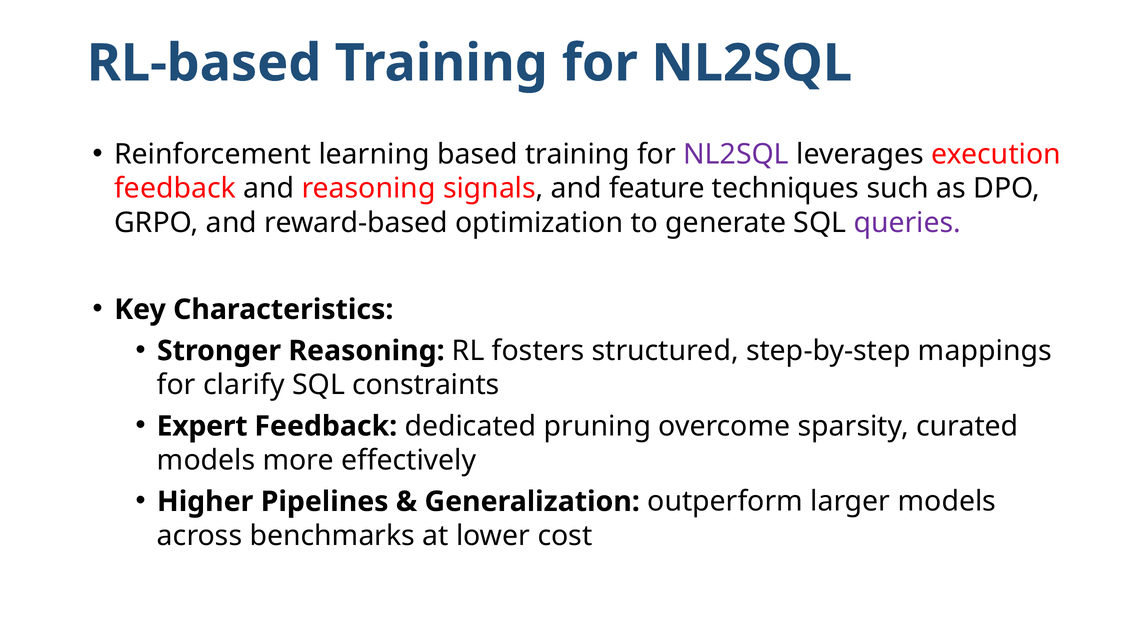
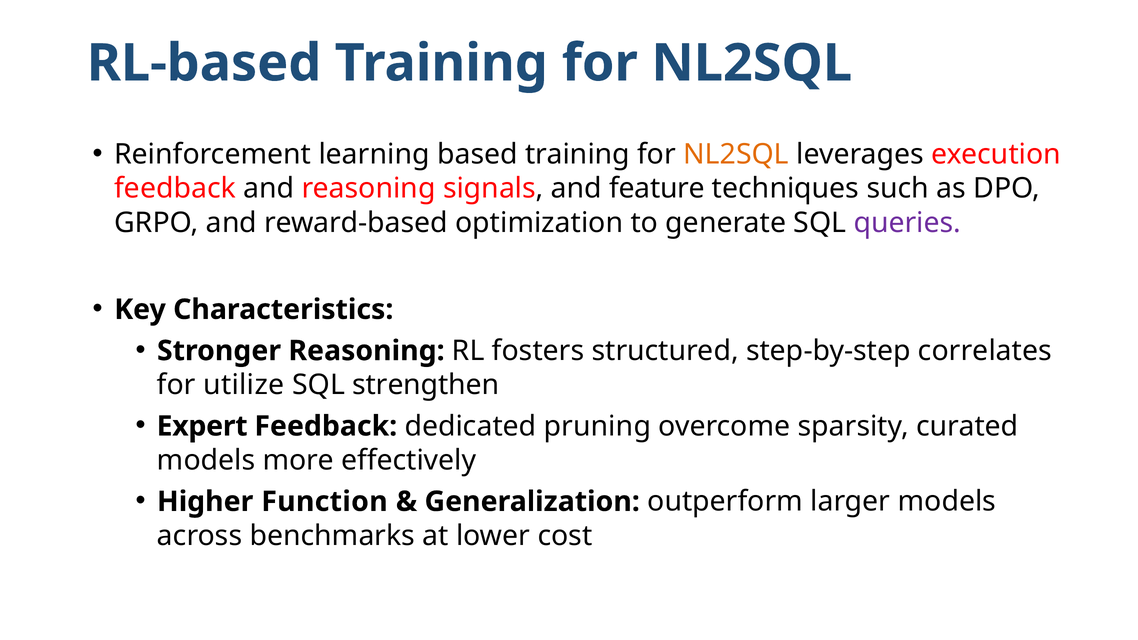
NL2SQL colour: purple -> orange (736, 154)
mappings: mappings -> correlates (985, 351)
clarify: clarify -> utilize (244, 385)
constraints: constraints -> strengthen (426, 385)
Pipelines: Pipelines -> Function (324, 502)
